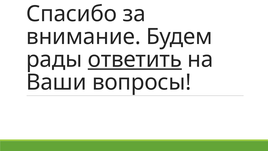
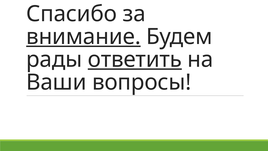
внимание underline: none -> present (83, 37)
